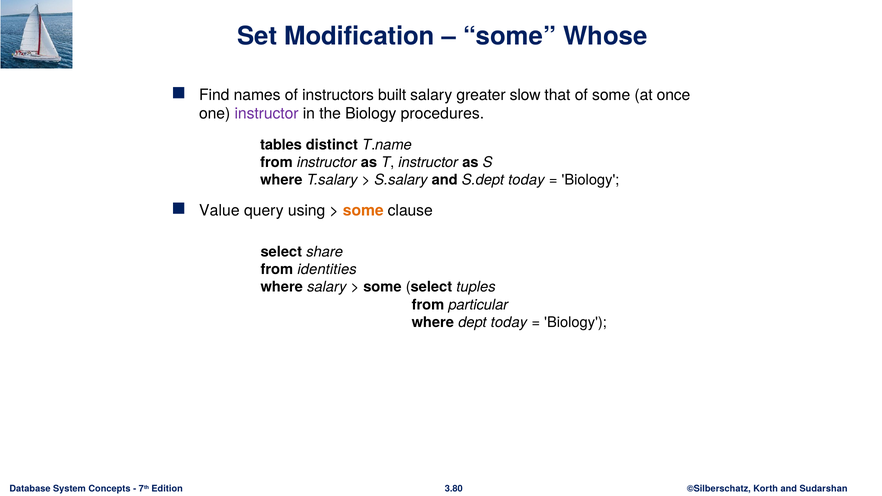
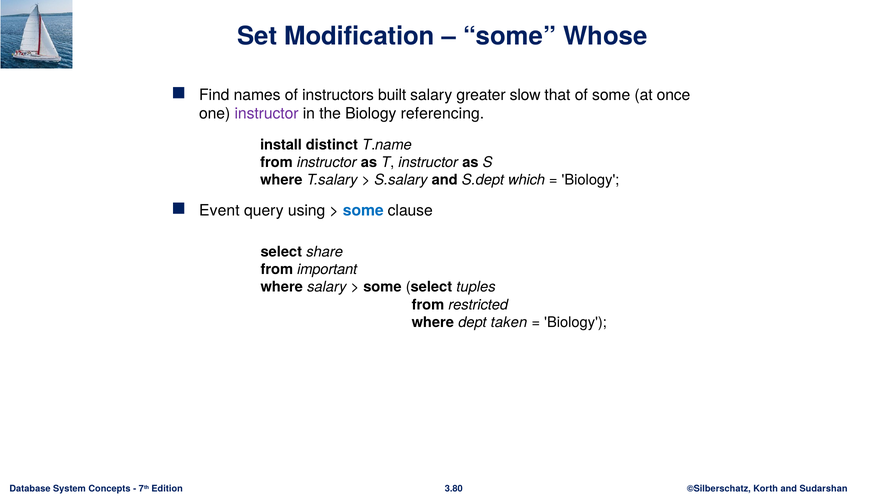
procedures: procedures -> referencing (442, 114)
tables: tables -> install (281, 145)
S.dept today: today -> which (527, 180)
Value: Value -> Event (219, 210)
some colour: orange -> blue (363, 210)
identities: identities -> important (327, 270)
particular: particular -> restricted (478, 305)
dept today: today -> taken (509, 322)
